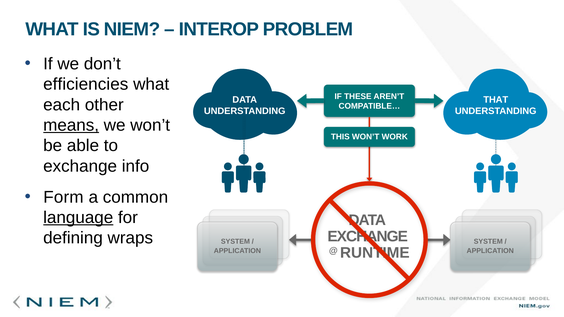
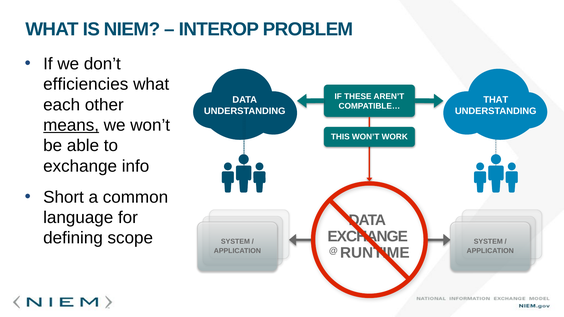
Form: Form -> Short (64, 197)
language underline: present -> none (78, 218)
wraps: wraps -> scope (130, 238)
